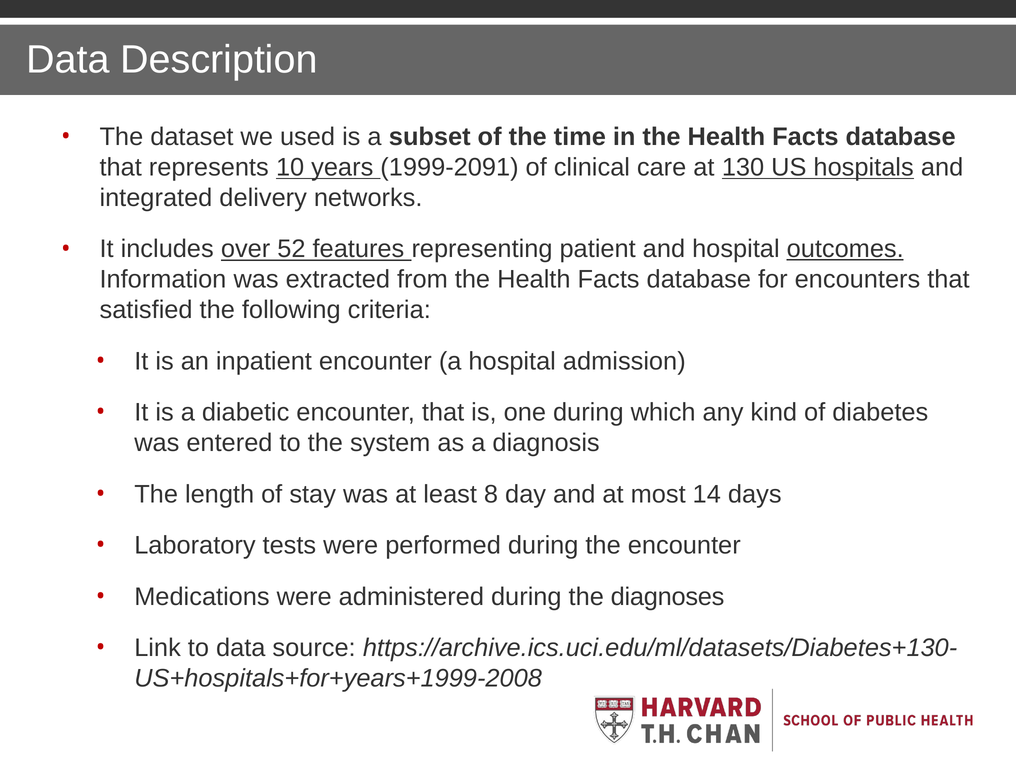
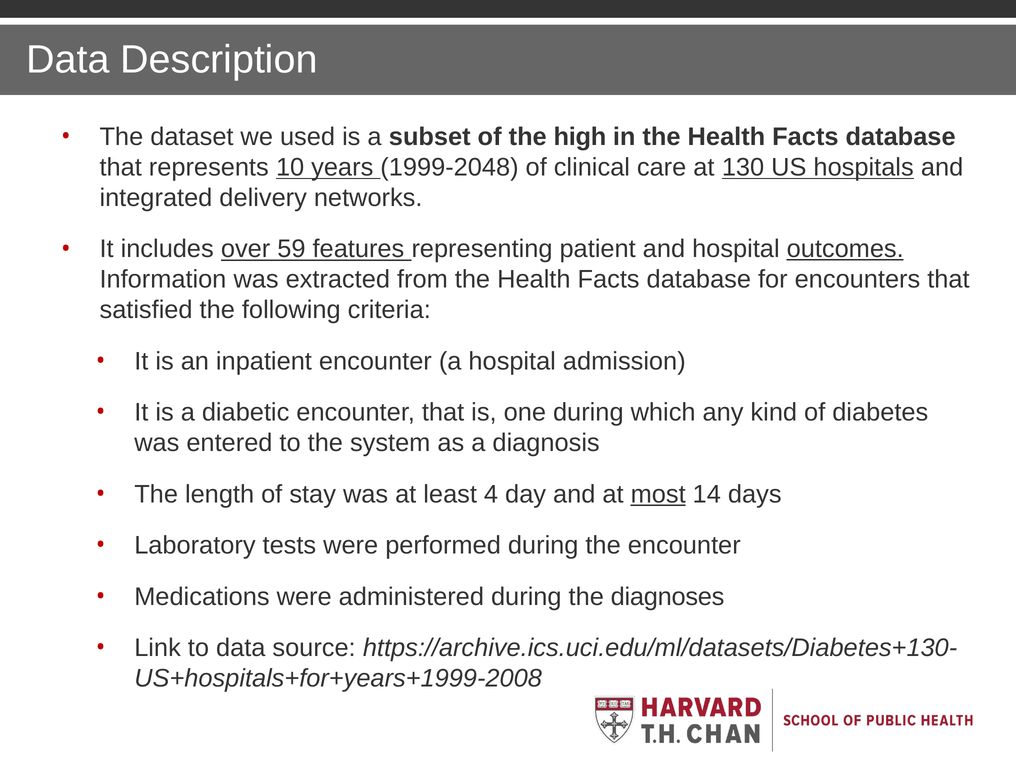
time: time -> high (580, 137)
1999-2091: 1999-2091 -> 1999-2048 (450, 167)
52: 52 -> 59 (291, 249)
8: 8 -> 4 (491, 494)
most underline: none -> present (658, 494)
